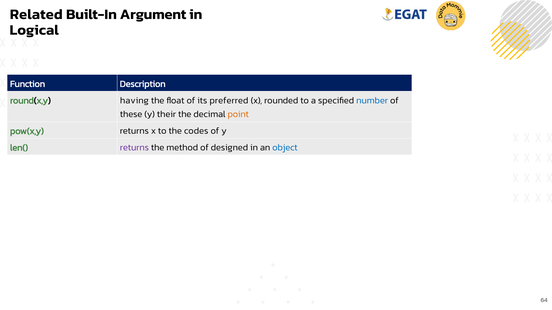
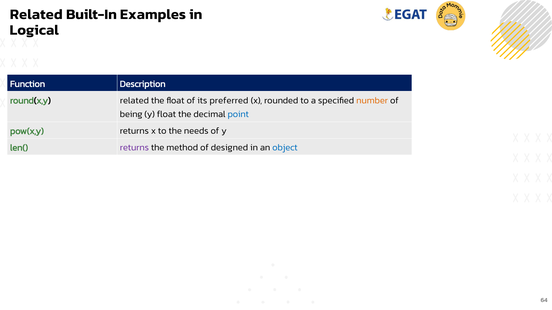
Argument: Argument -> Examples (153, 14)
round(x,y having: having -> related (134, 101)
number colour: blue -> orange (372, 101)
these: these -> being (131, 114)
y their: their -> float (167, 114)
point colour: orange -> blue (238, 114)
codes: codes -> needs (196, 131)
